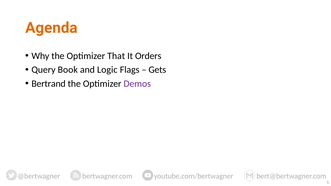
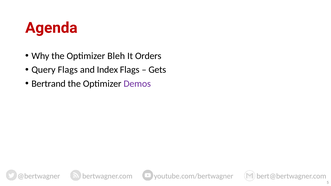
Agenda colour: orange -> red (51, 28)
That: That -> Bleh (116, 56)
Query Book: Book -> Flags (68, 70)
Logic: Logic -> Index (107, 70)
